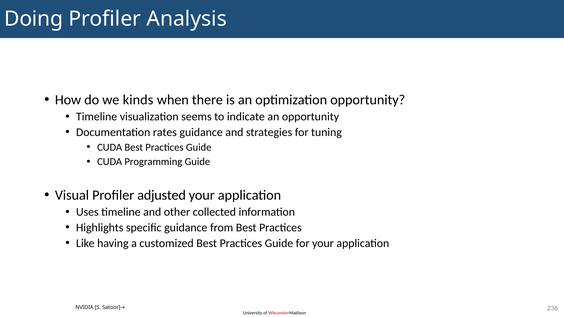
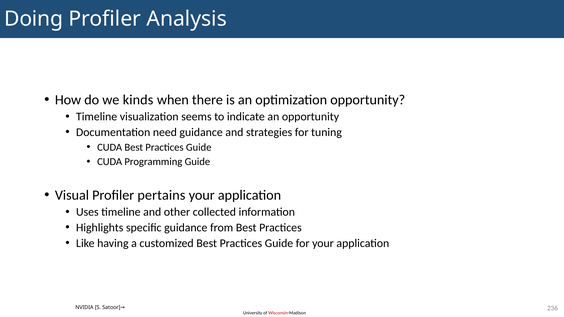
rates: rates -> need (165, 132)
adjusted: adjusted -> pertains (161, 195)
